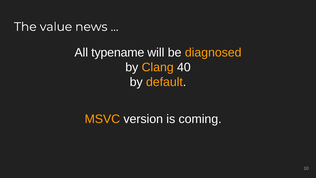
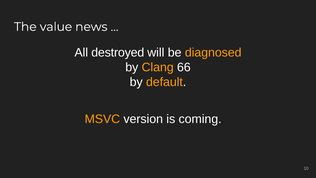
typename: typename -> destroyed (118, 52)
40: 40 -> 66 (184, 67)
